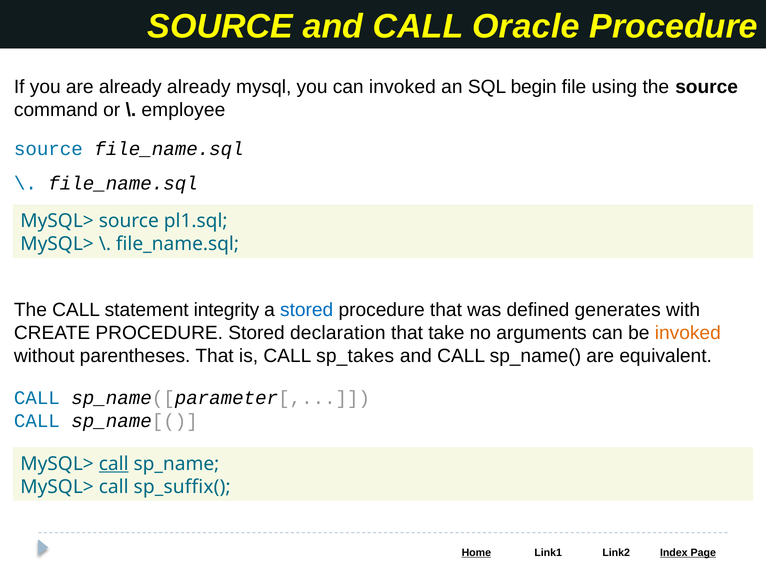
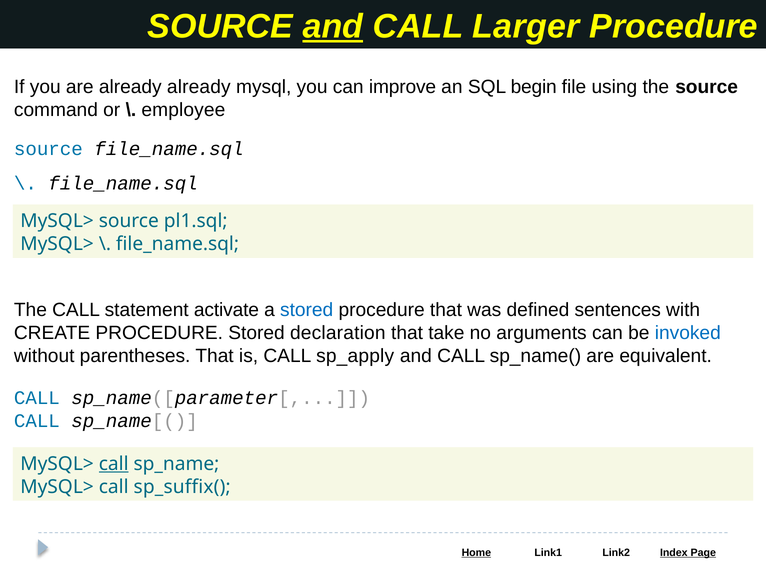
and underline: none -> present (333, 27)
Oracle: Oracle -> Larger (526, 27)
can invoked: invoked -> improve (403, 87)
integrity: integrity -> activate (226, 309)
generates: generates -> sentences (618, 309)
invoked colour: orange -> blue (688, 332)
sp_takes: sp_takes -> sp_apply (355, 355)
